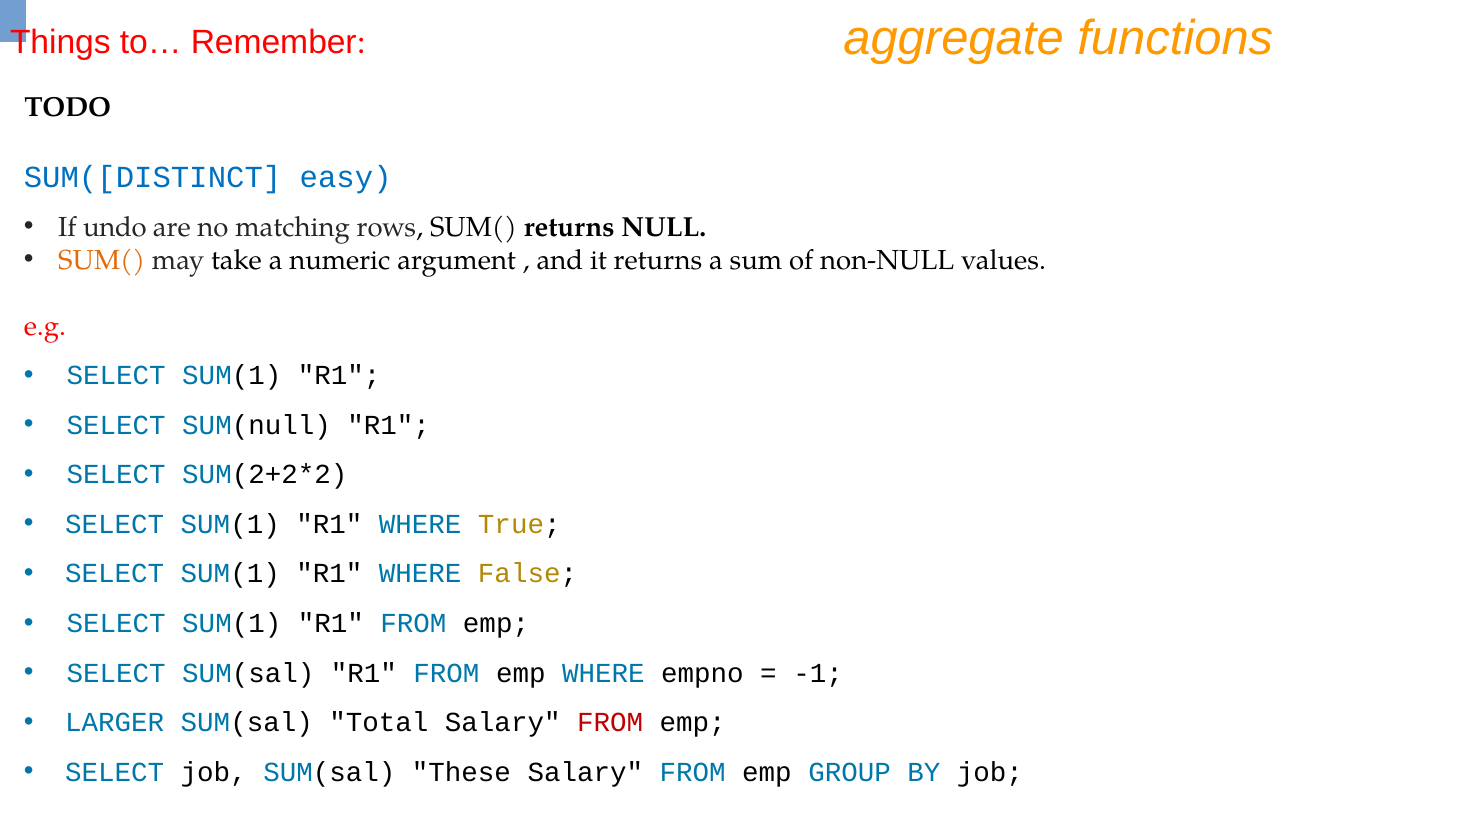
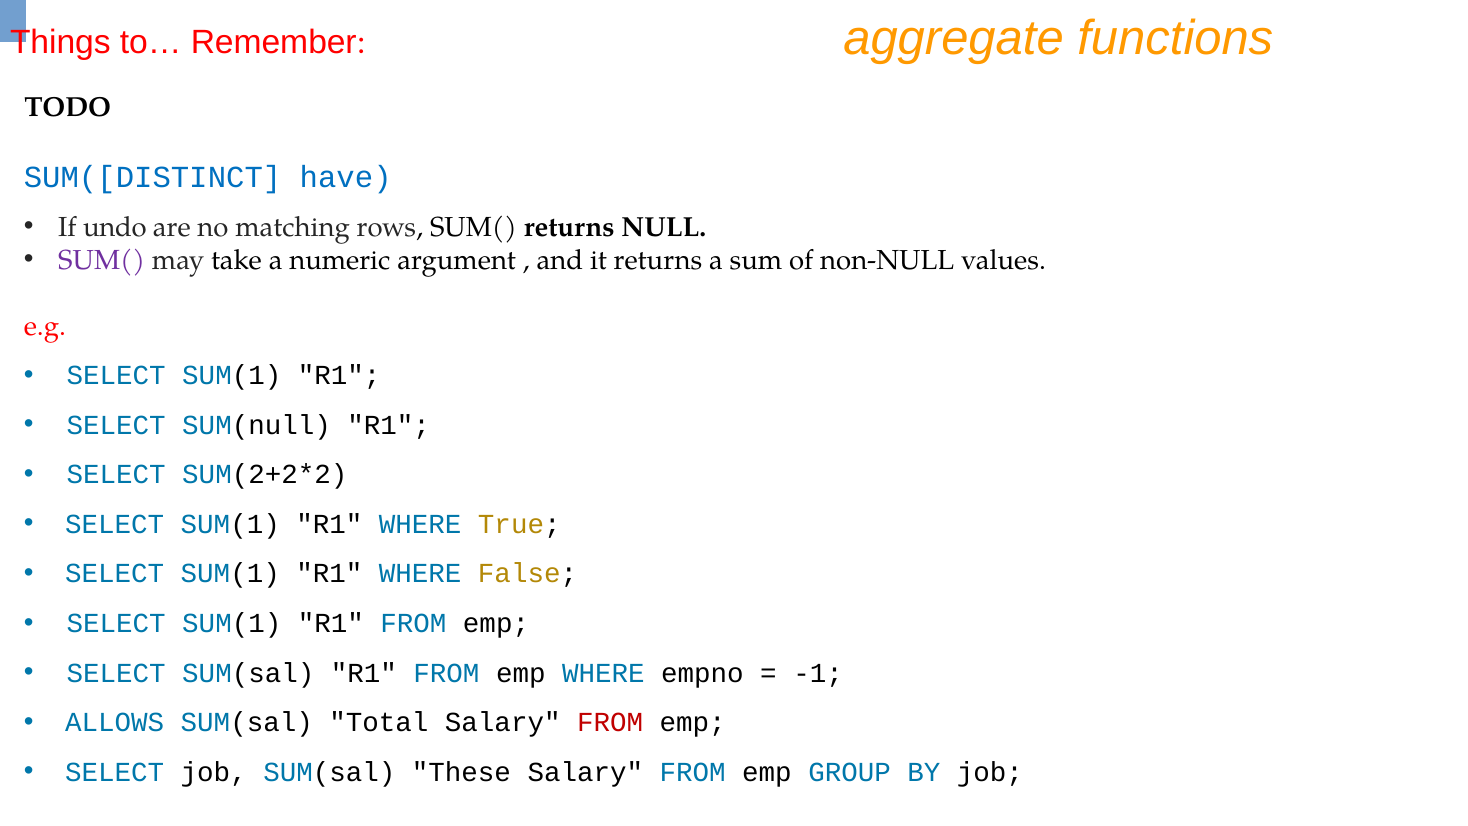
easy: easy -> have (346, 178)
SUM( colour: orange -> purple (102, 260)
LARGER: LARGER -> ALLOWS (115, 722)
